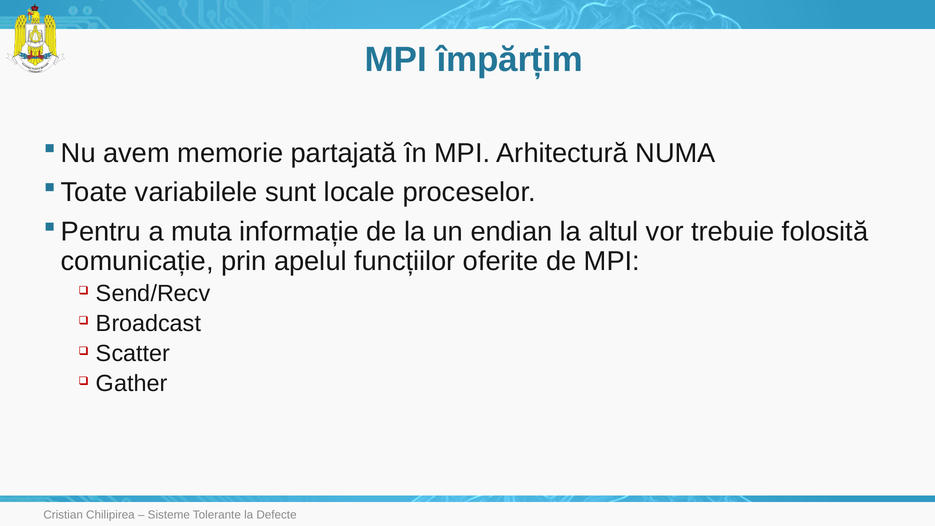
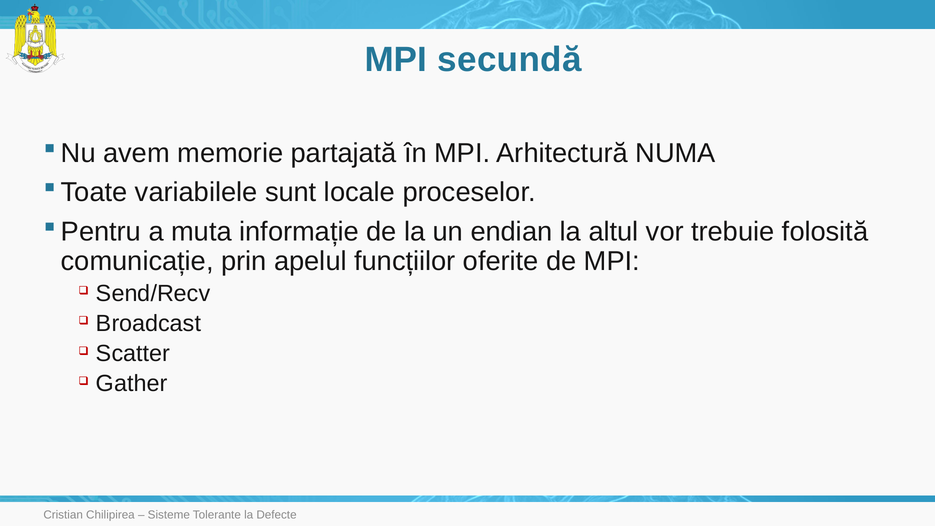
împărțim: împărțim -> secundă (510, 59)
